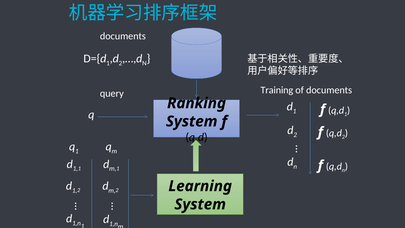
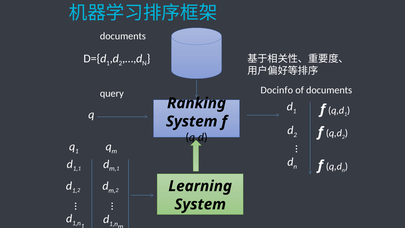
Training: Training -> Docinfo (277, 90)
